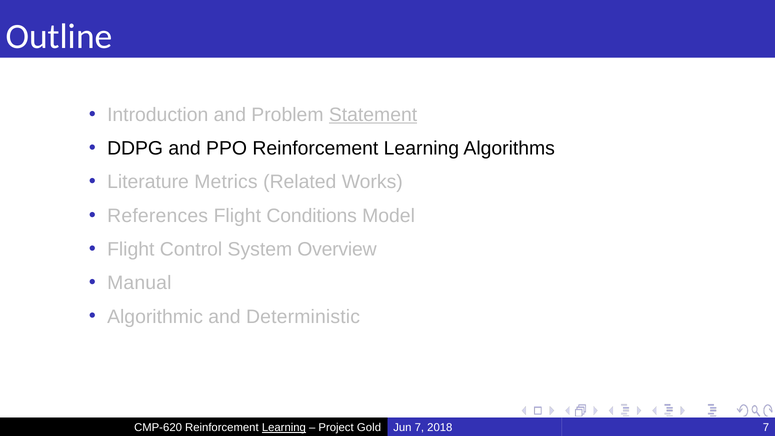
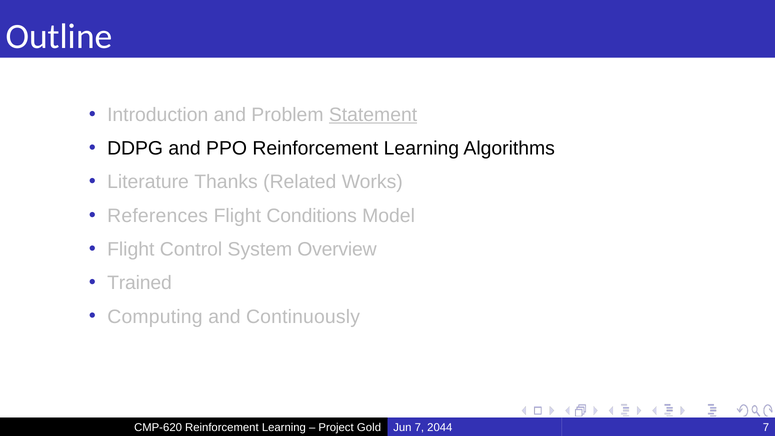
Metrics: Metrics -> Thanks (226, 182)
Manual: Manual -> Trained (139, 283)
Algorithmic: Algorithmic -> Computing (155, 317)
Deterministic: Deterministic -> Continuously (303, 317)
Learning underline: present -> none (284, 428)
2018: 2018 -> 2044 (440, 428)
